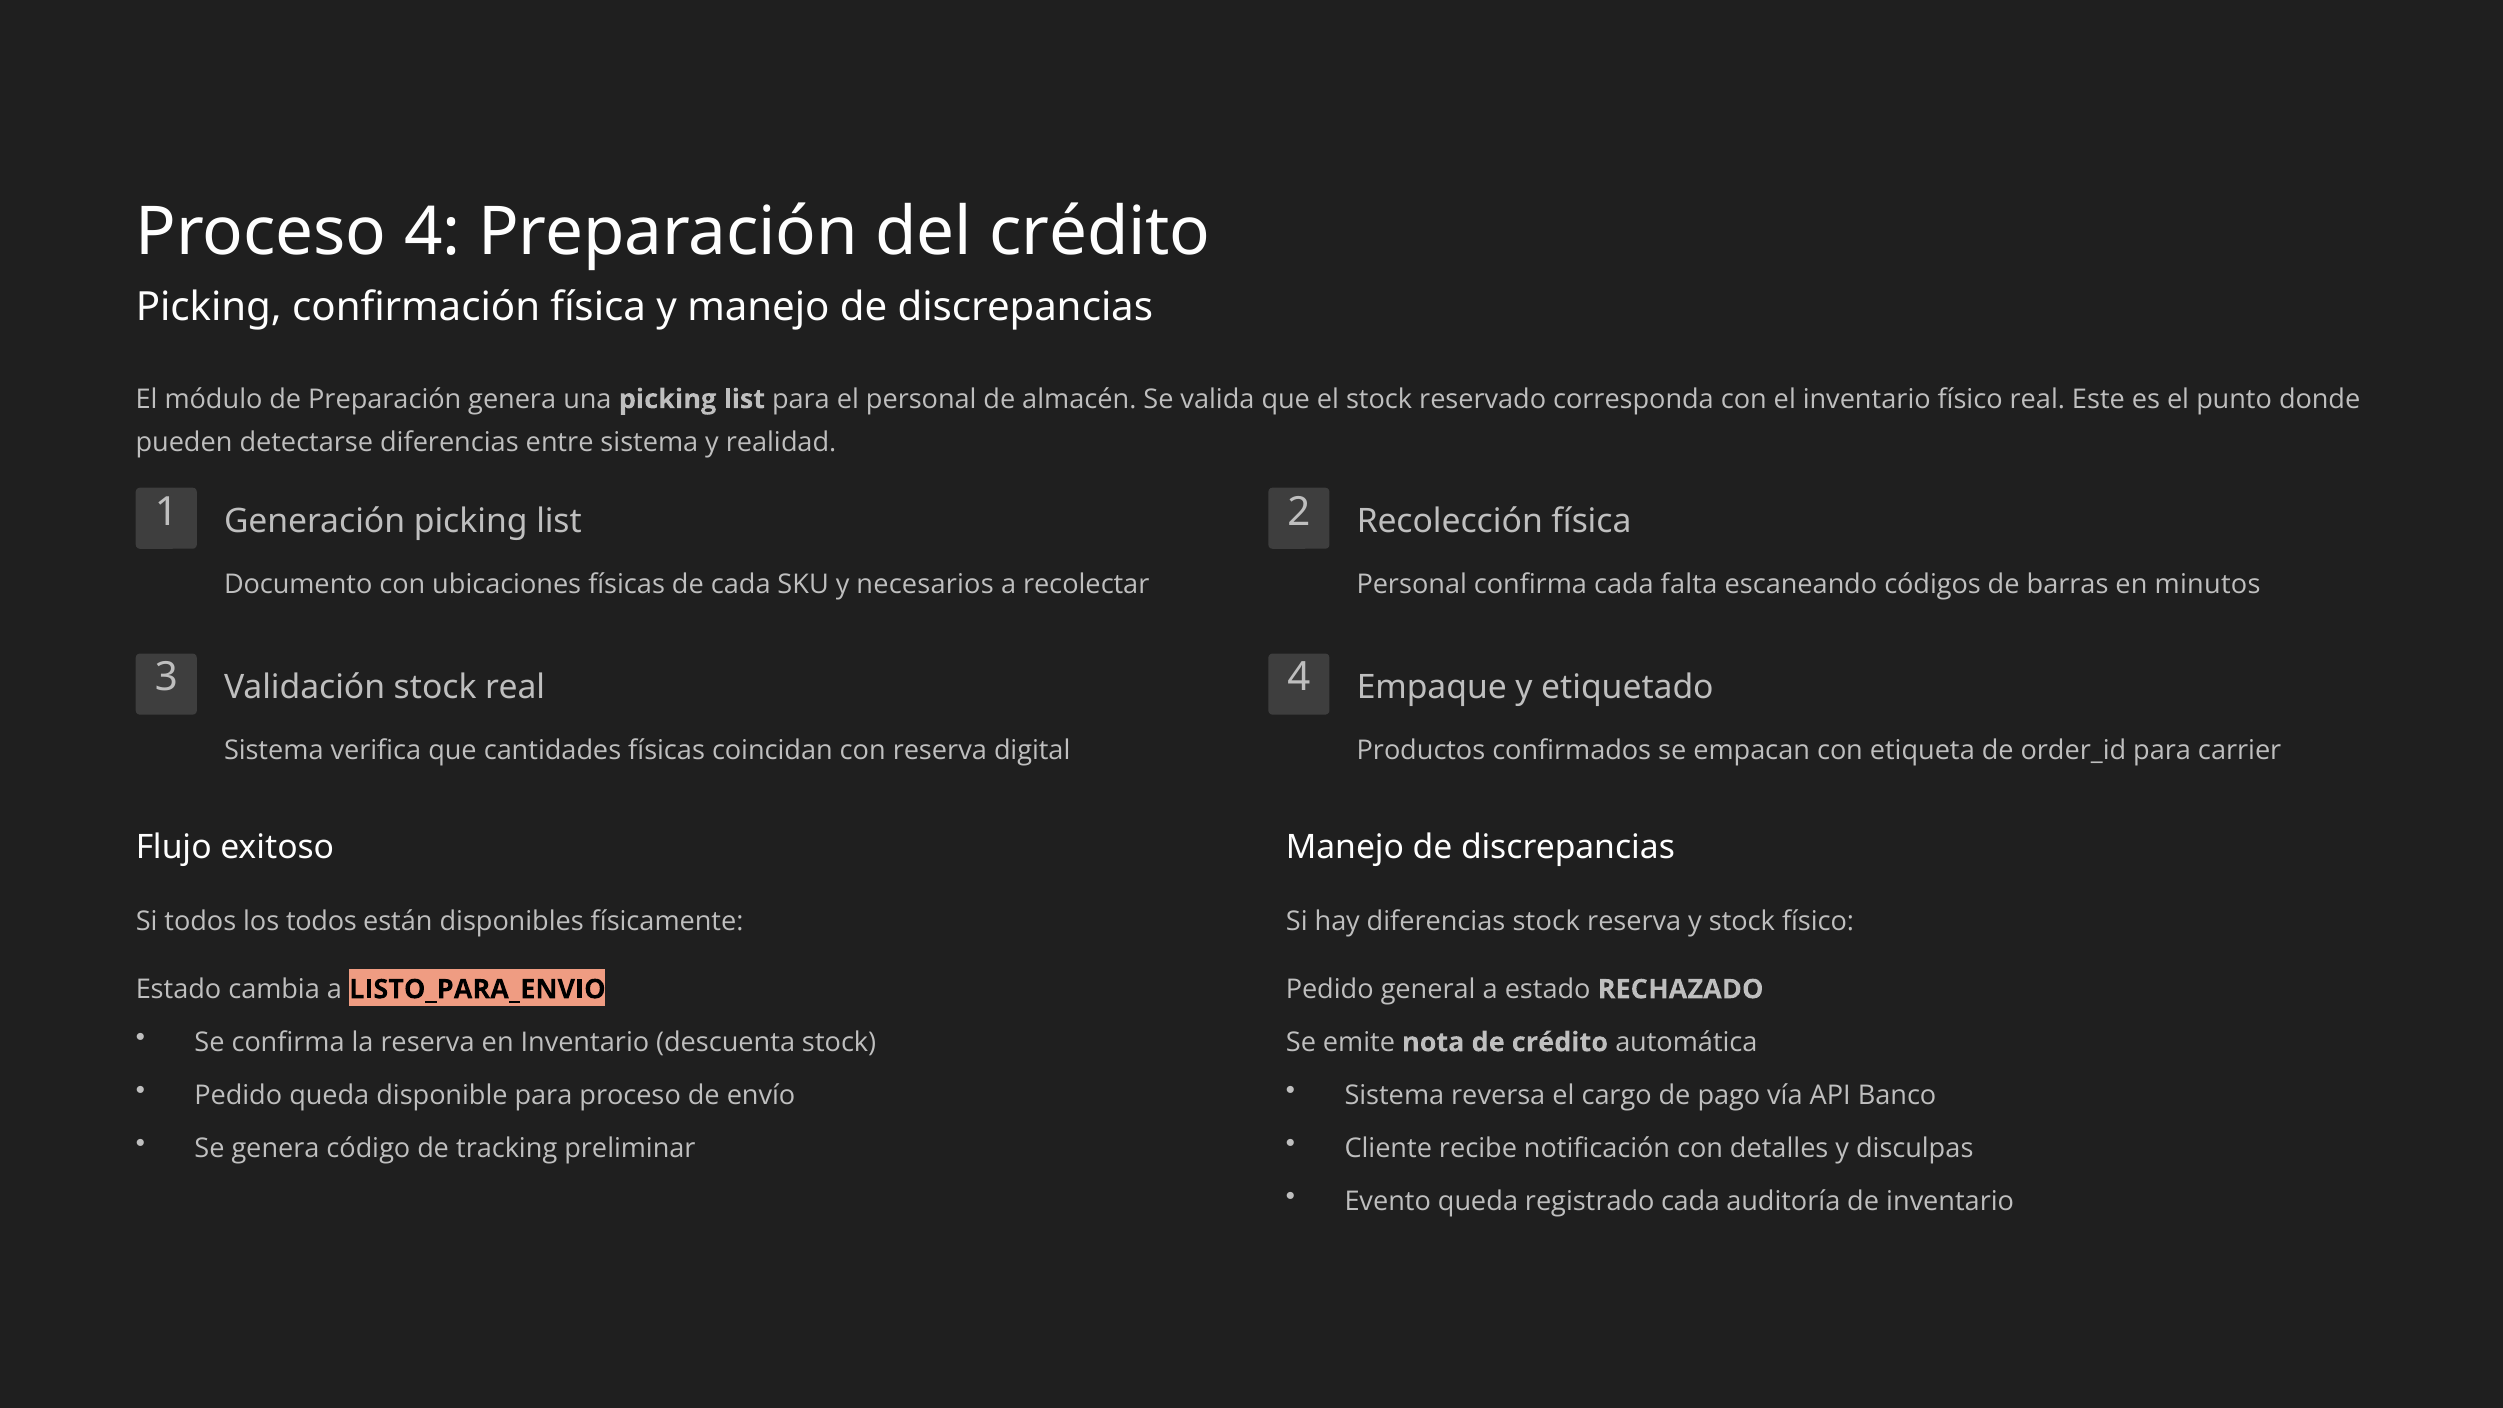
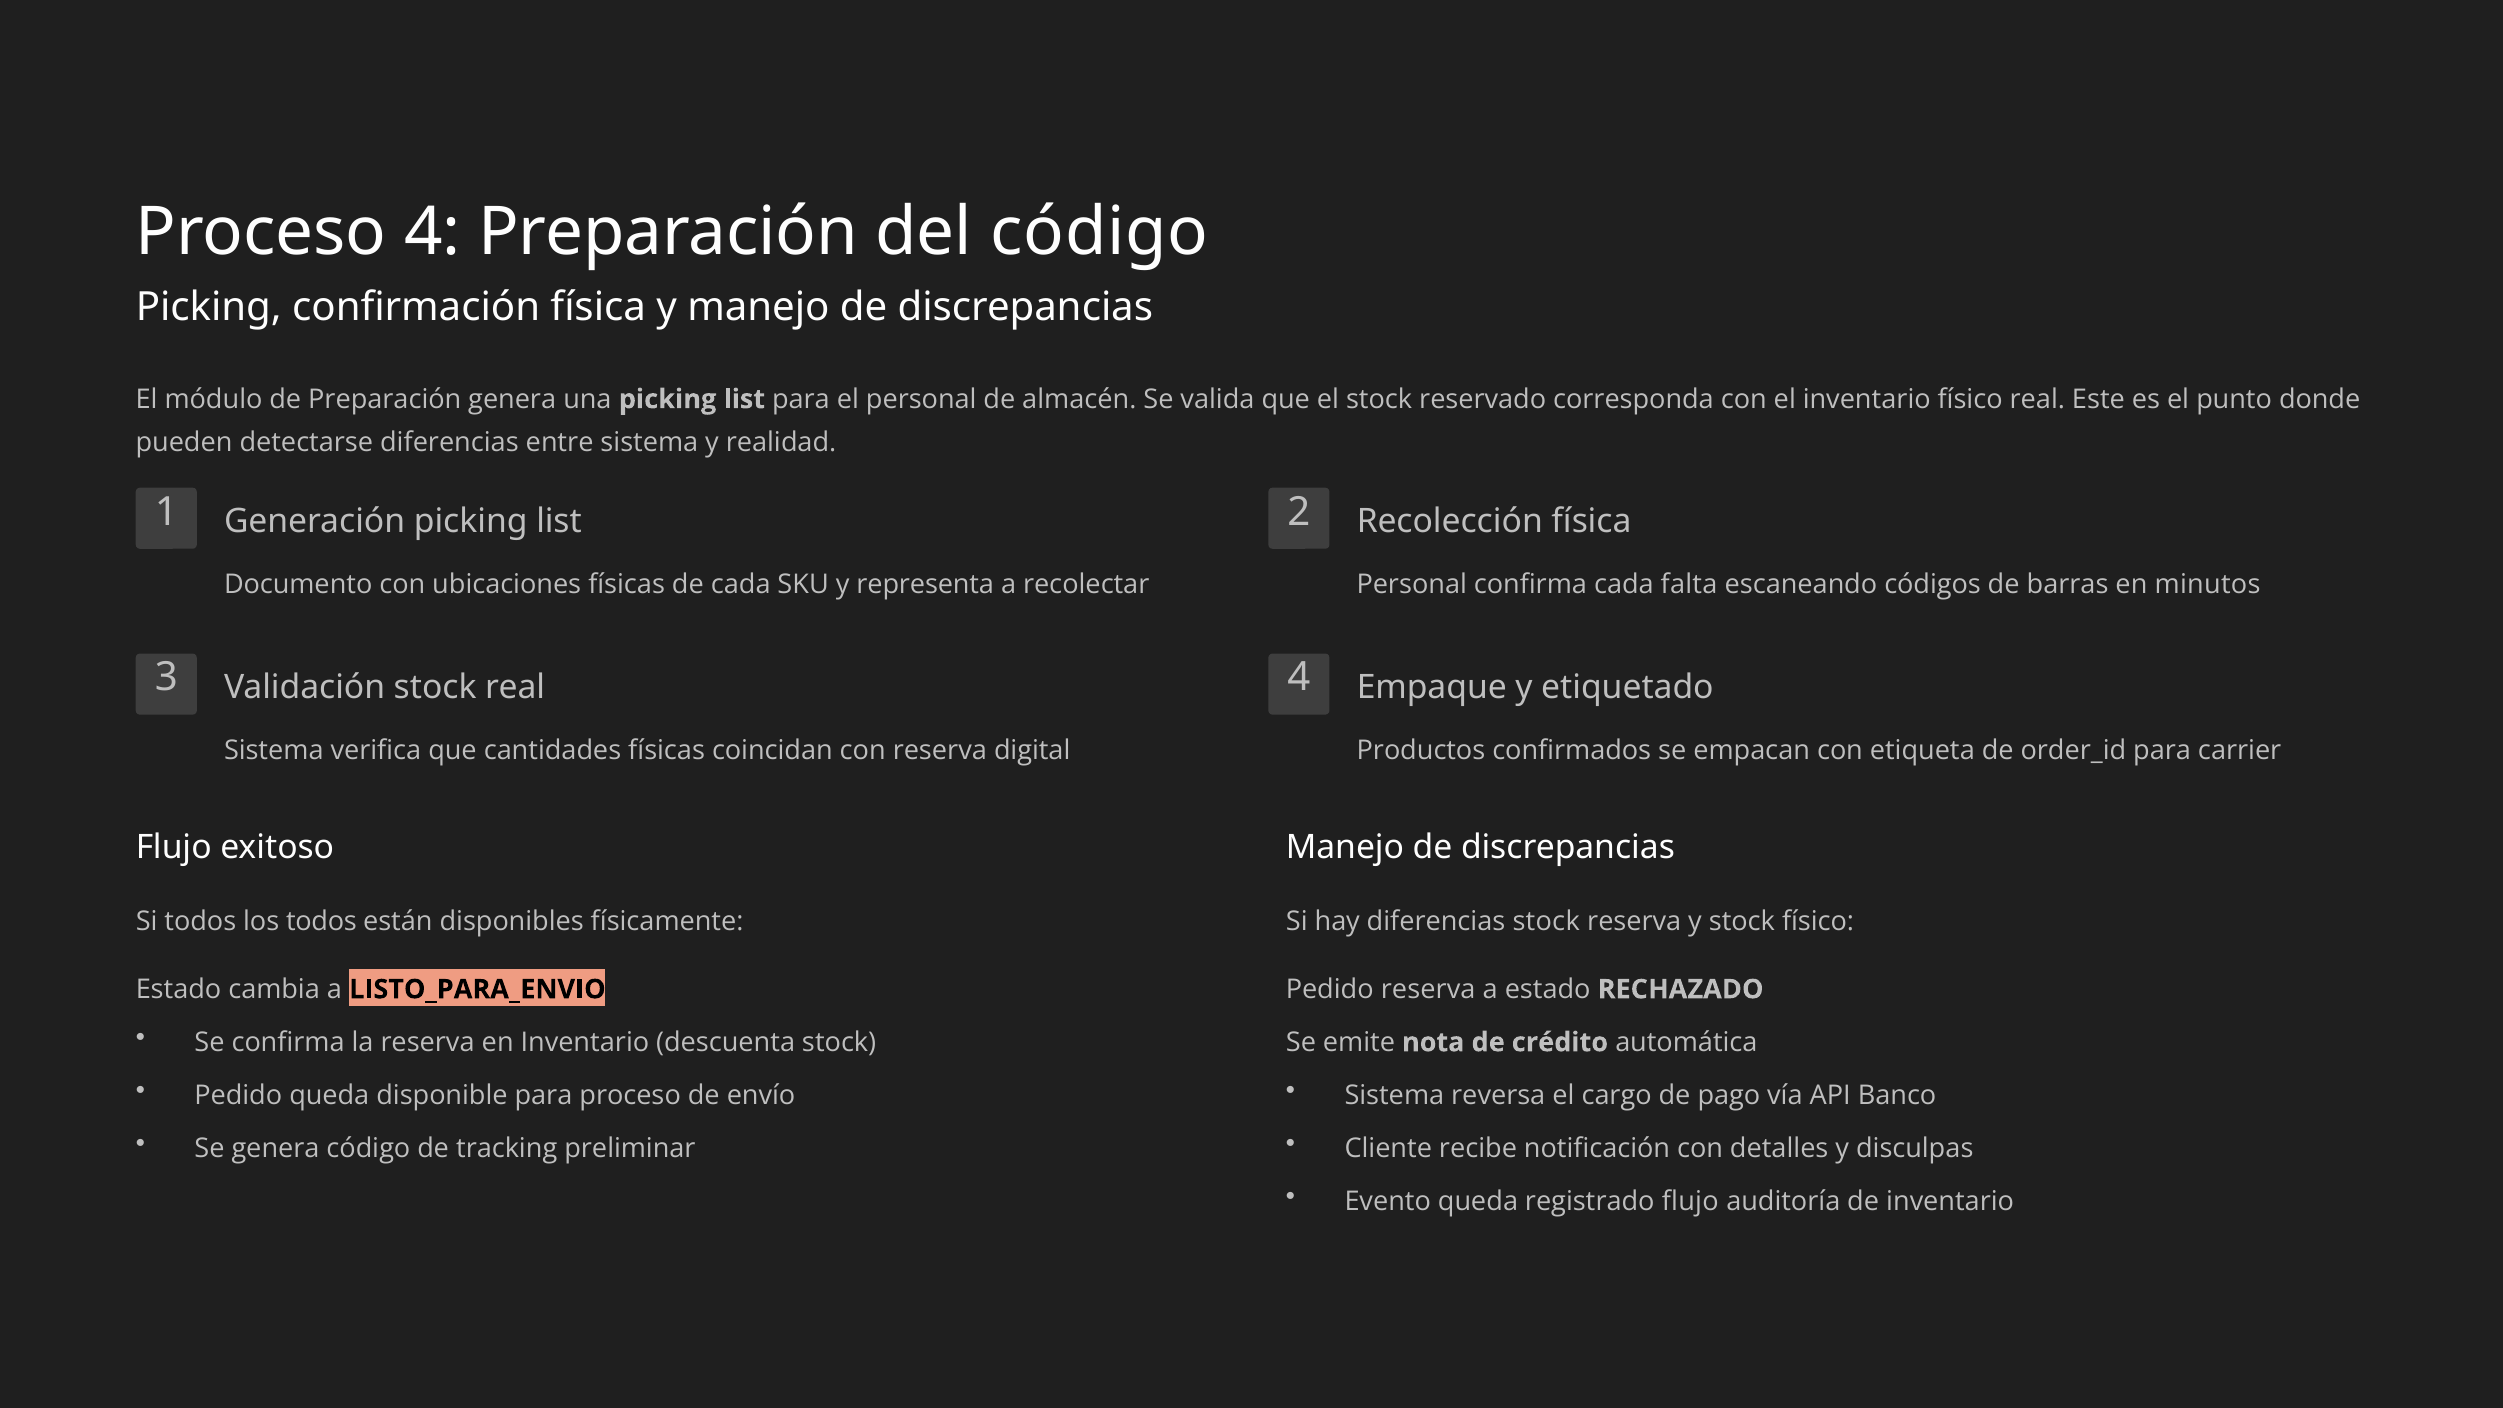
del crédito: crédito -> código (1099, 232)
necesarios: necesarios -> representa (925, 585)
Pedido general: general -> reserva (1428, 989)
registrado cada: cada -> flujo (1690, 1201)
